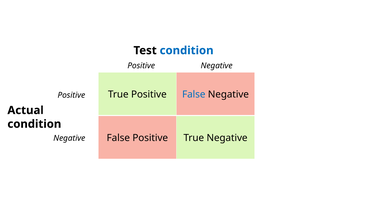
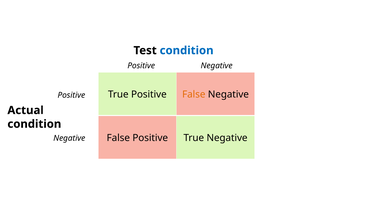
False colour: blue -> orange (194, 94)
